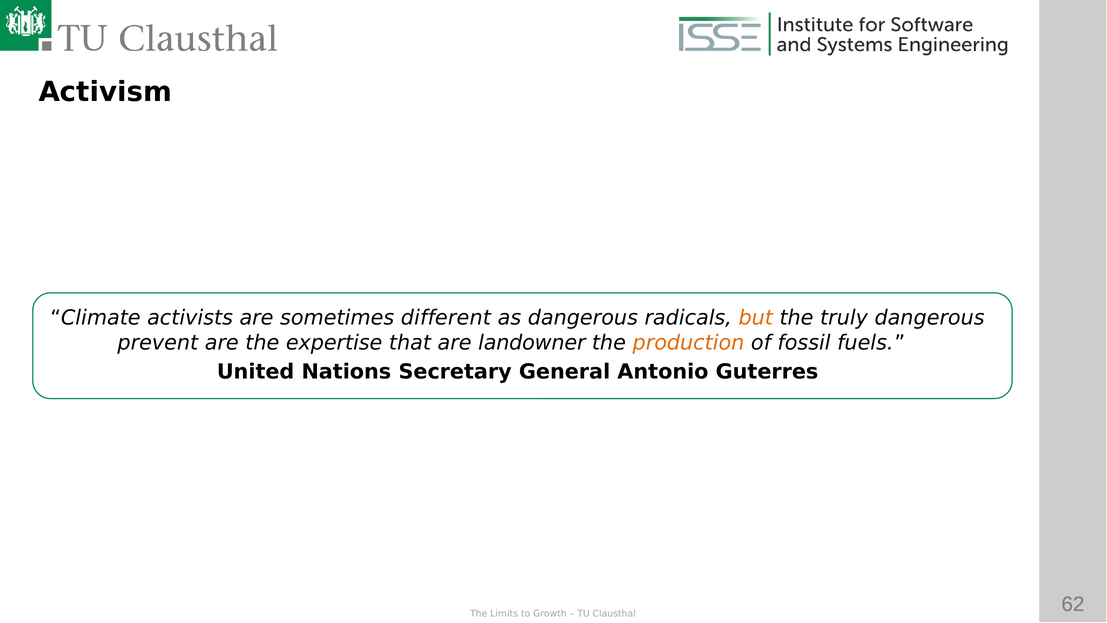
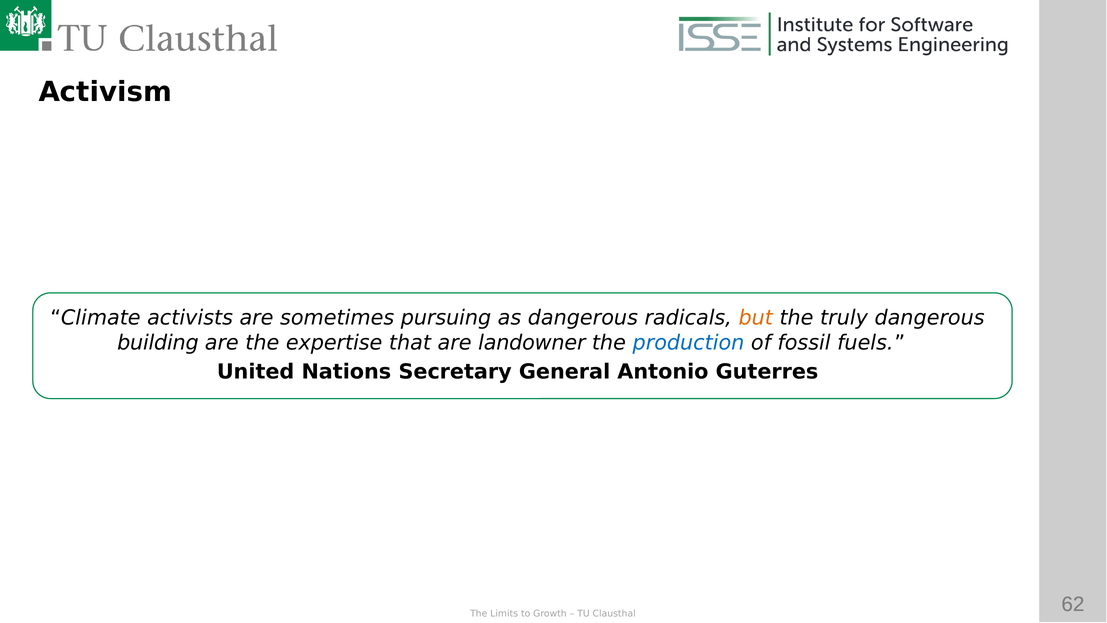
different: different -> pursuing (446, 318)
prevent: prevent -> building (158, 343)
production colour: orange -> blue (688, 343)
